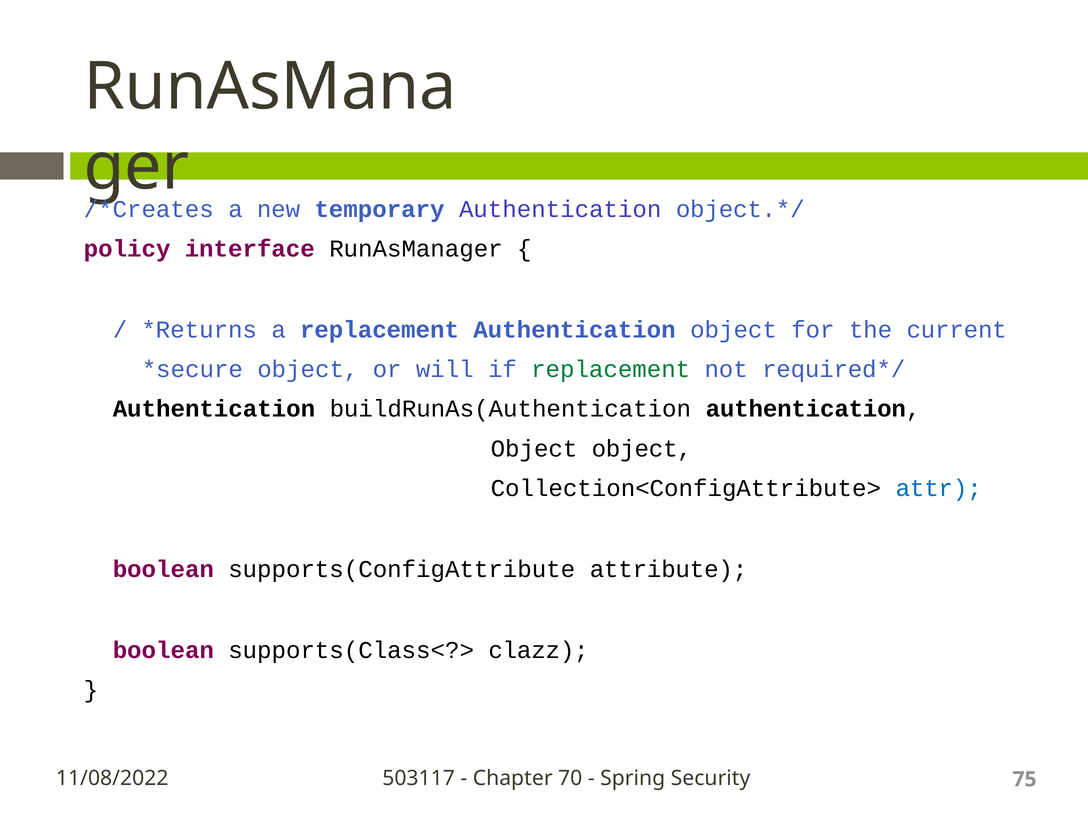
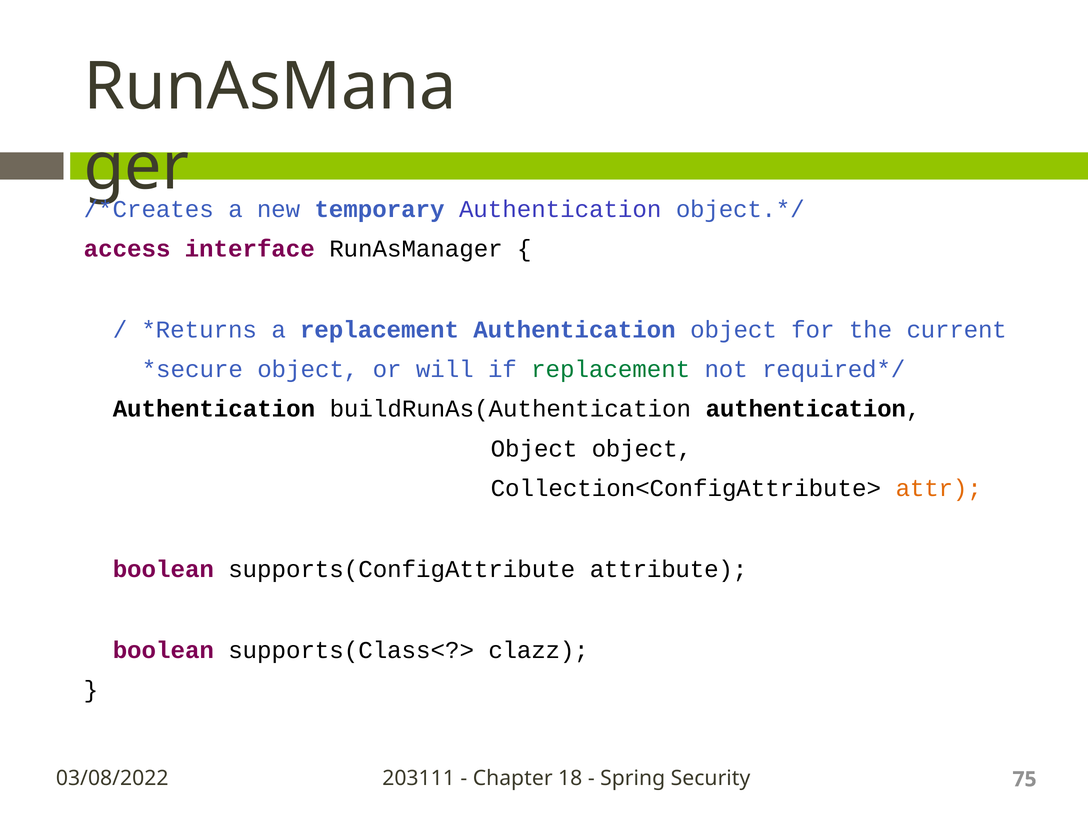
policy: policy -> access (127, 249)
attr colour: blue -> orange (939, 488)
11/08/2022: 11/08/2022 -> 03/08/2022 (112, 778)
503117: 503117 -> 203111 (419, 778)
70: 70 -> 18 (570, 778)
